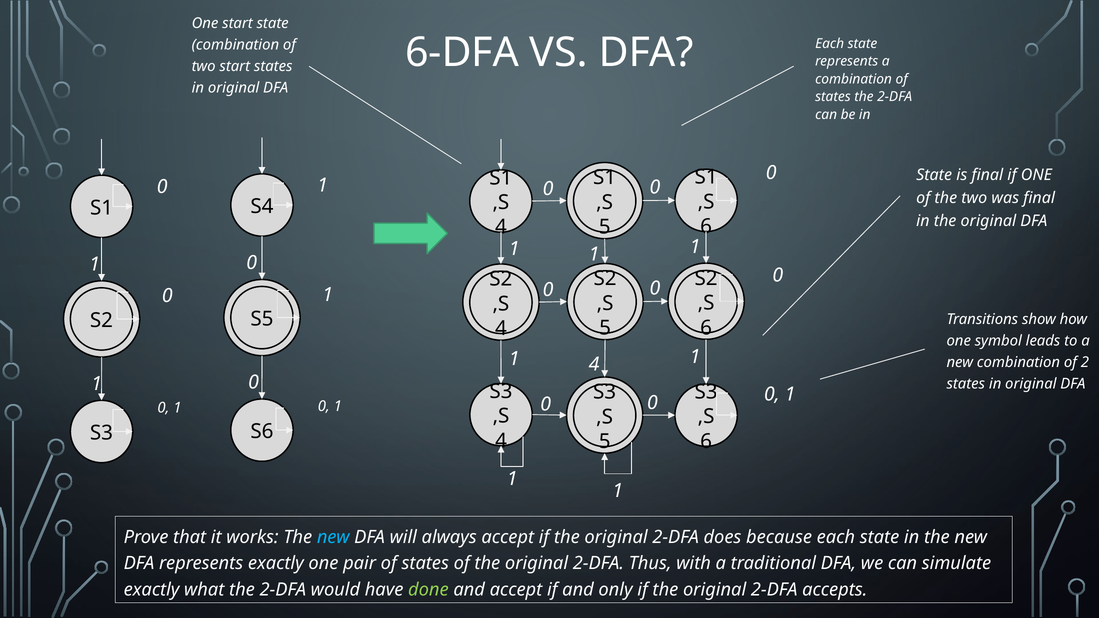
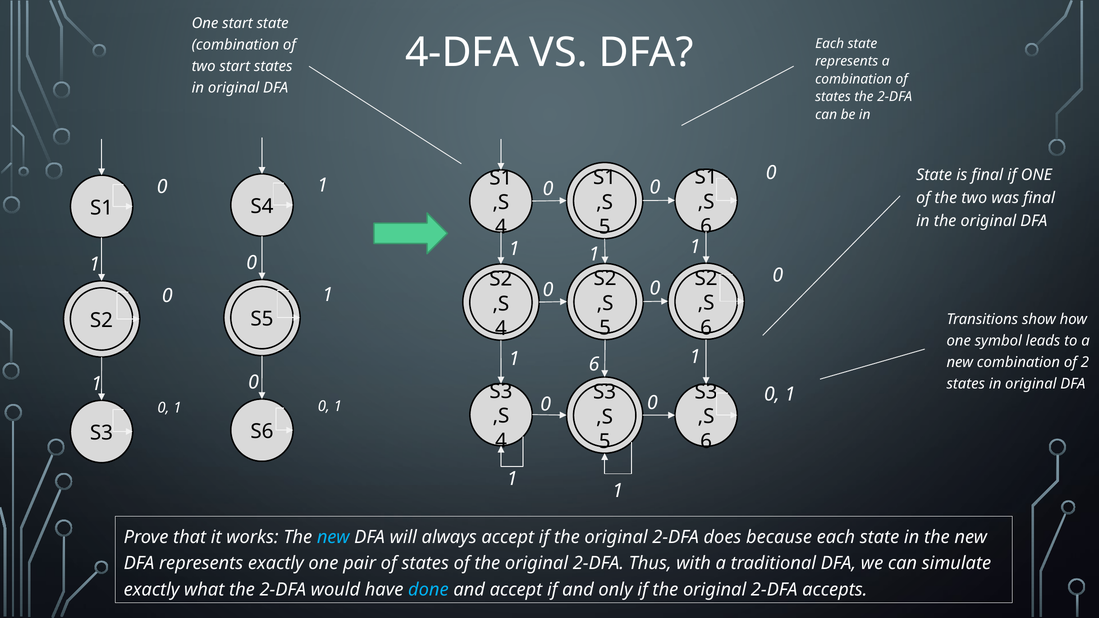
6-DFA: 6-DFA -> 4-DFA (462, 53)
1 4: 4 -> 6 (594, 365)
done colour: light green -> light blue (428, 590)
